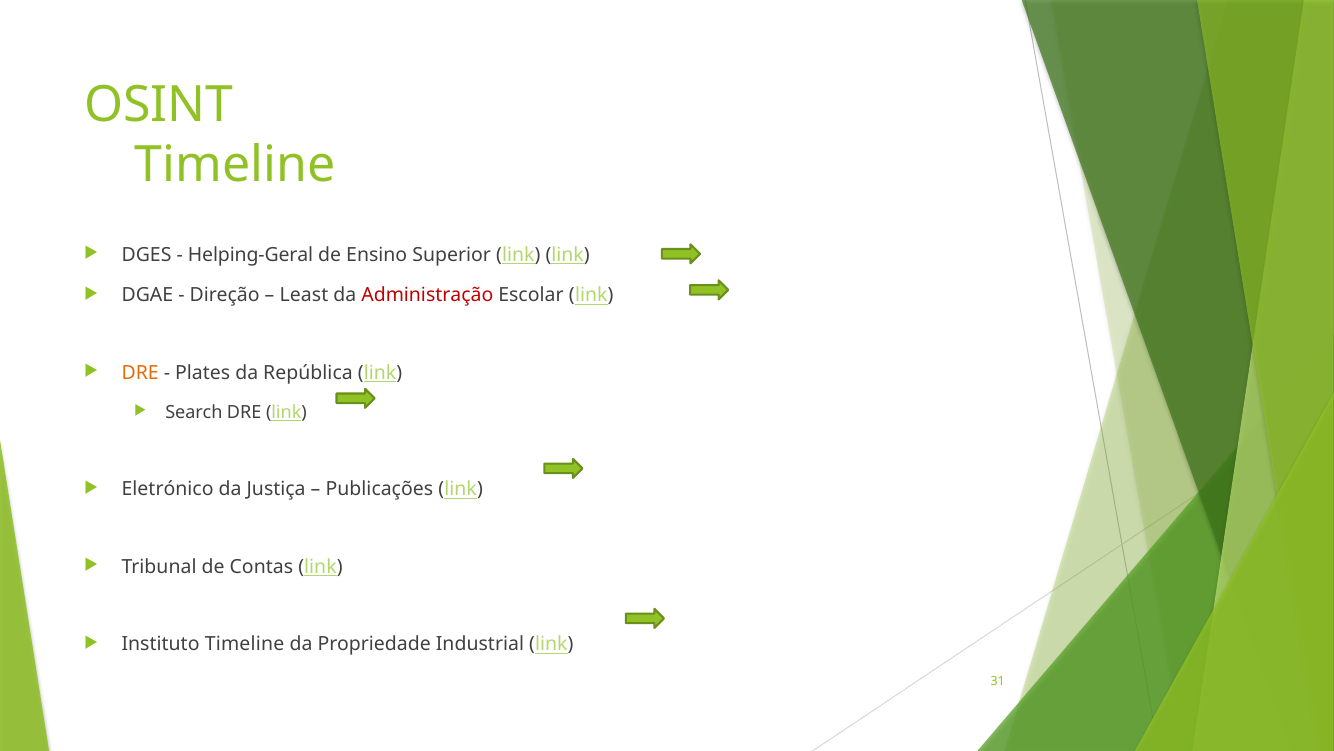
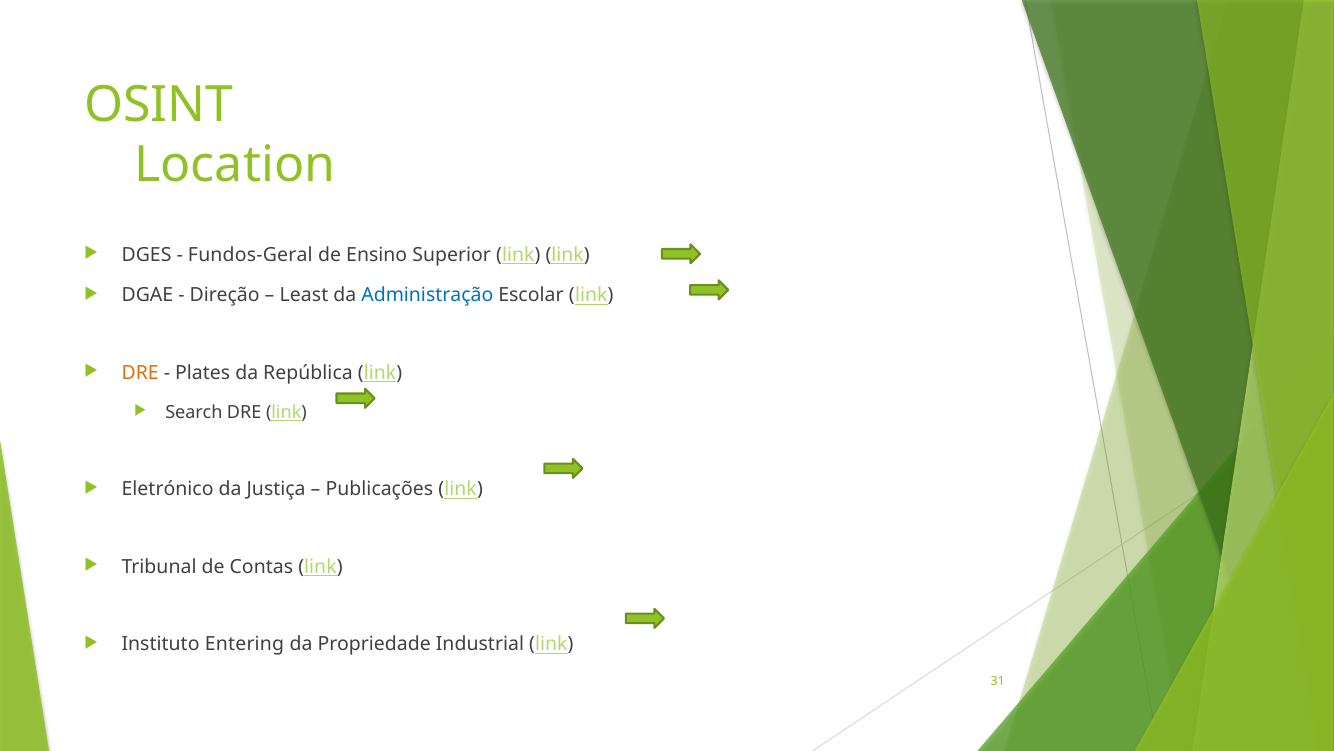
Timeline: Timeline -> Location (235, 165)
Helping-Geral: Helping-Geral -> Fundos-Geral (250, 254)
Administração colour: red -> blue (427, 295)
Instituto Timeline: Timeline -> Entering (245, 644)
